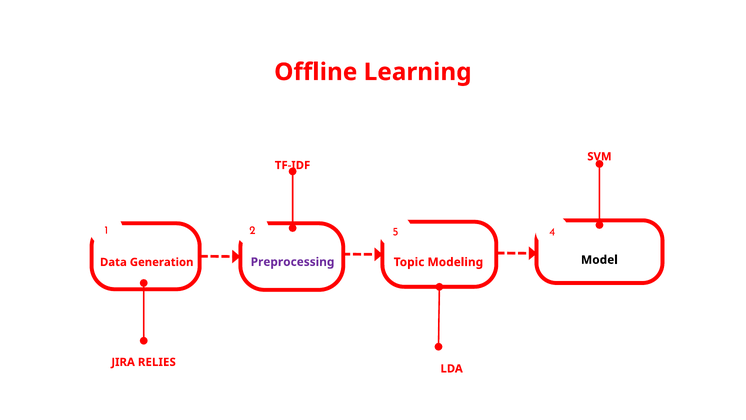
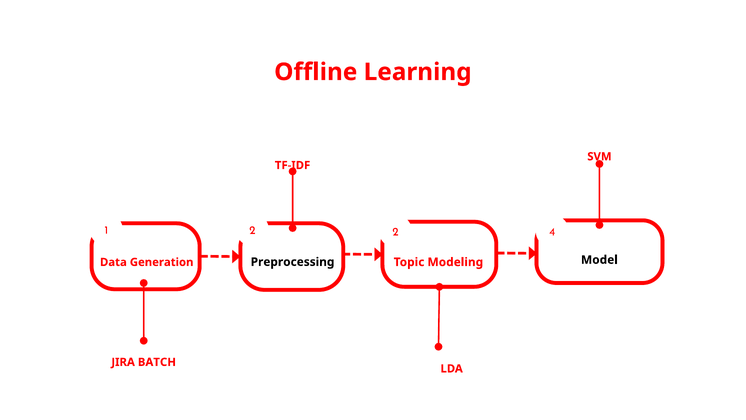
2 5: 5 -> 2 (395, 231)
Preprocessing colour: purple -> black (293, 262)
RELIES: RELIES -> BATCH (157, 362)
